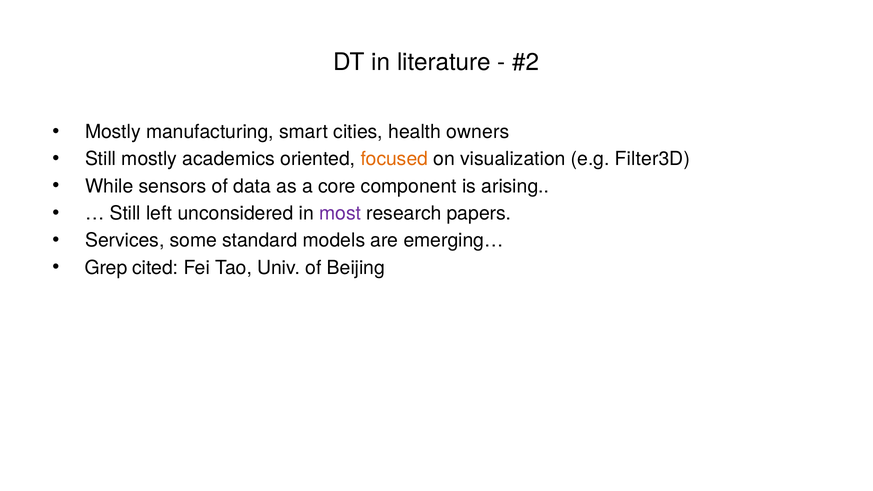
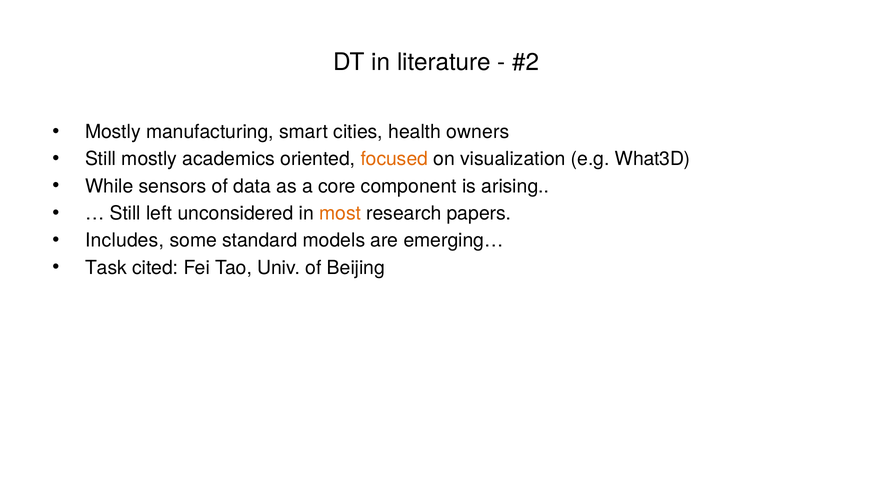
Filter3D: Filter3D -> What3D (653, 159)
most colour: purple -> orange (340, 213)
Services: Services -> Includes (125, 241)
Grep: Grep -> Task (106, 268)
